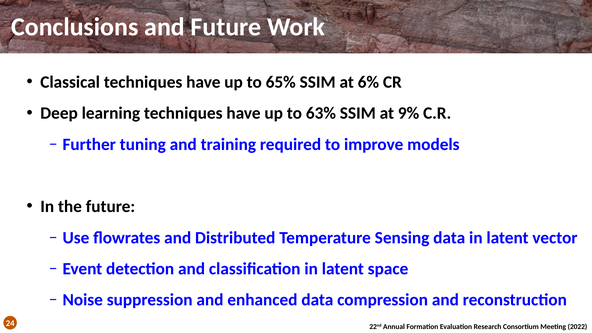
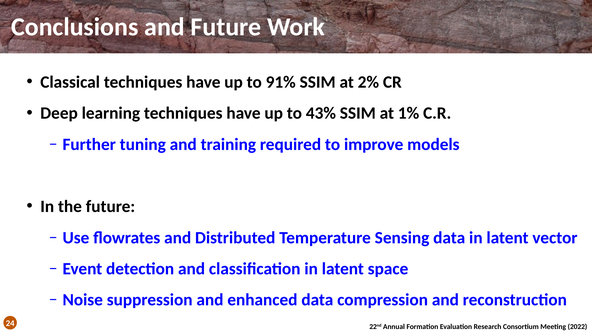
65%: 65% -> 91% (281, 82)
6%: 6% -> 2% (368, 82)
63%: 63% -> 43% (321, 113)
9%: 9% -> 1% (409, 113)
